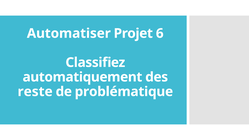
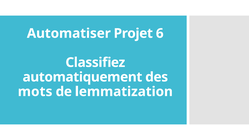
reste: reste -> mots (35, 92)
problématique: problématique -> lemmatization (124, 92)
